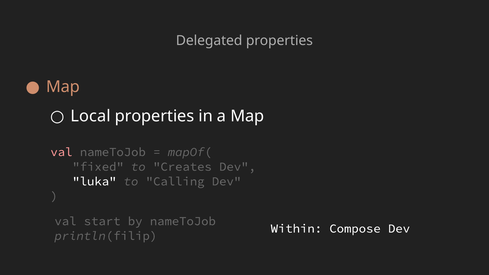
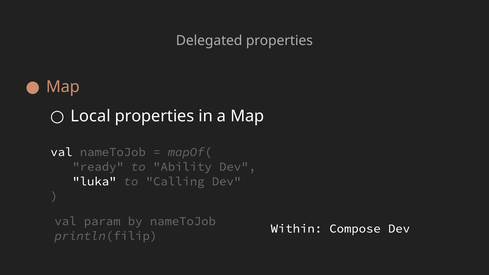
val colour: pink -> white (61, 152)
fixed: fixed -> ready (98, 167)
Creates: Creates -> Ability (182, 167)
start: start -> param (102, 221)
